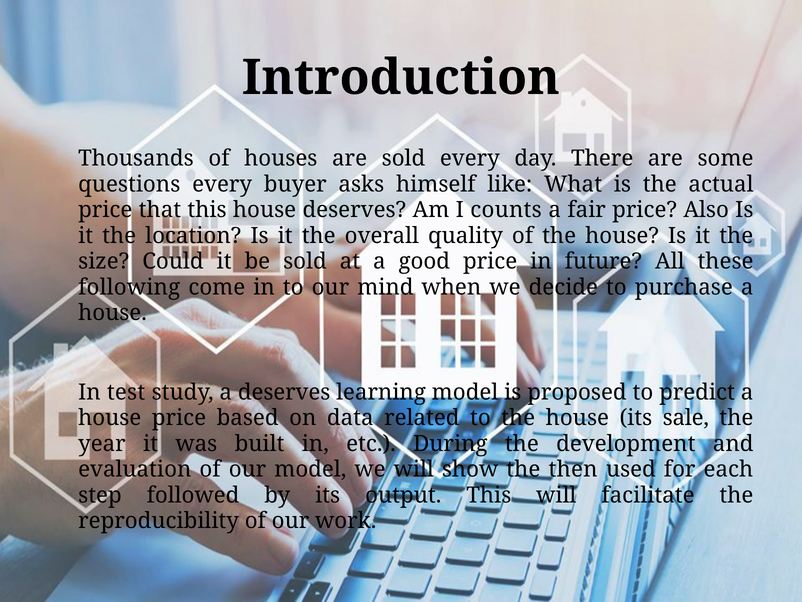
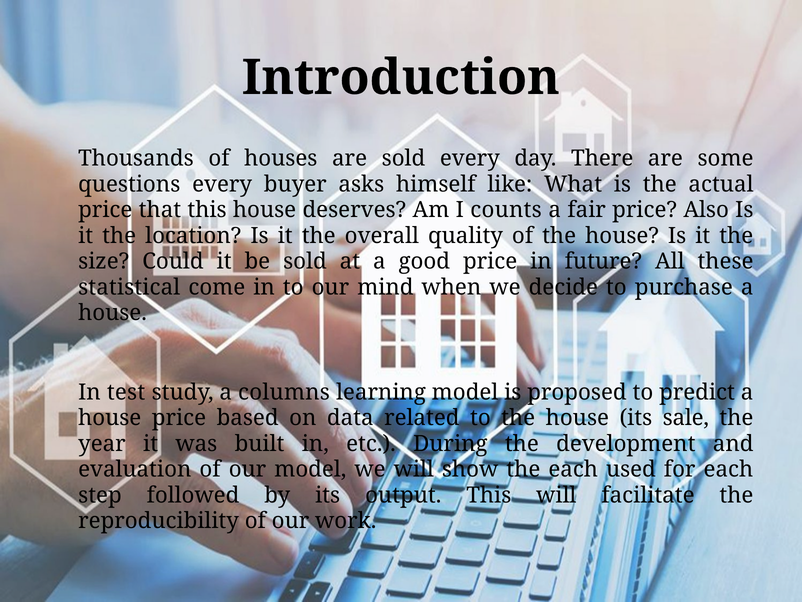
following: following -> statistical (129, 287)
a deserves: deserves -> columns (284, 392)
the then: then -> each (573, 469)
